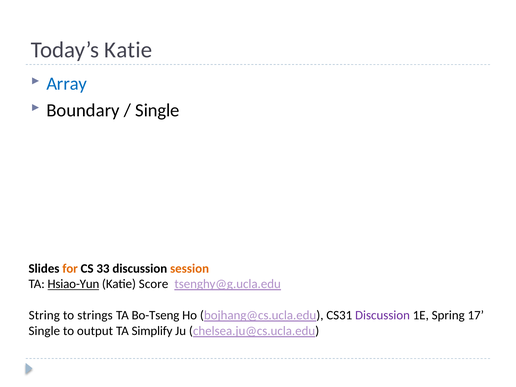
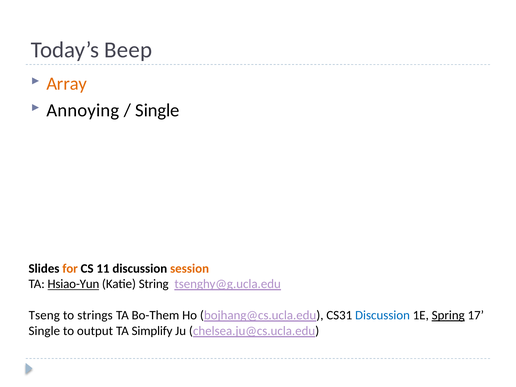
Today’s Katie: Katie -> Beep (128, 50)
Array colour: blue -> orange (67, 84)
Boundary: Boundary -> Annoying (83, 110)
33: 33 -> 11 (103, 269)
Score: Score -> String (154, 284)
String: String -> Tseng (44, 315)
Bo-Tseng: Bo-Tseng -> Bo-Them (155, 315)
Discussion colour: purple -> blue (383, 315)
Spring underline: none -> present (448, 315)
